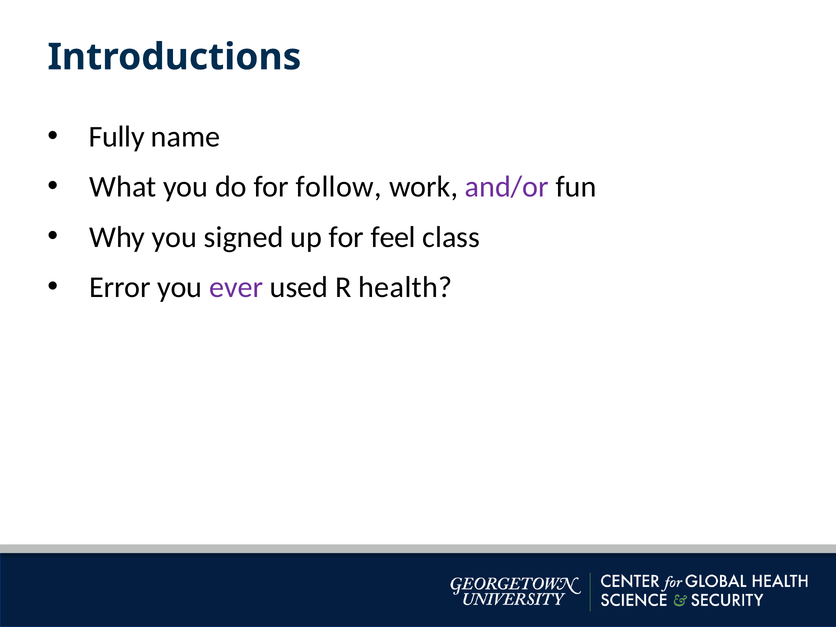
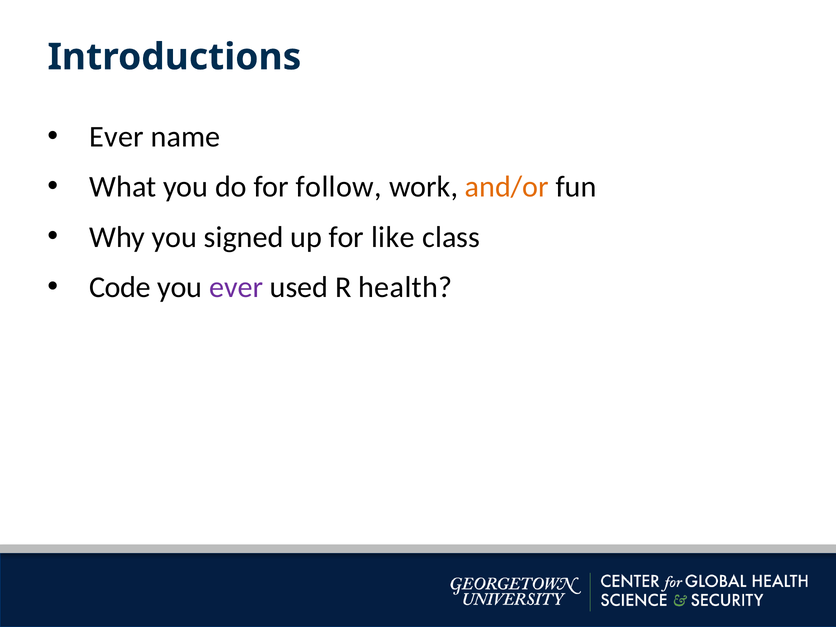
Fully: Fully -> Ever (117, 137)
and/or colour: purple -> orange (507, 187)
feel: feel -> like (393, 237)
Error: Error -> Code (120, 287)
